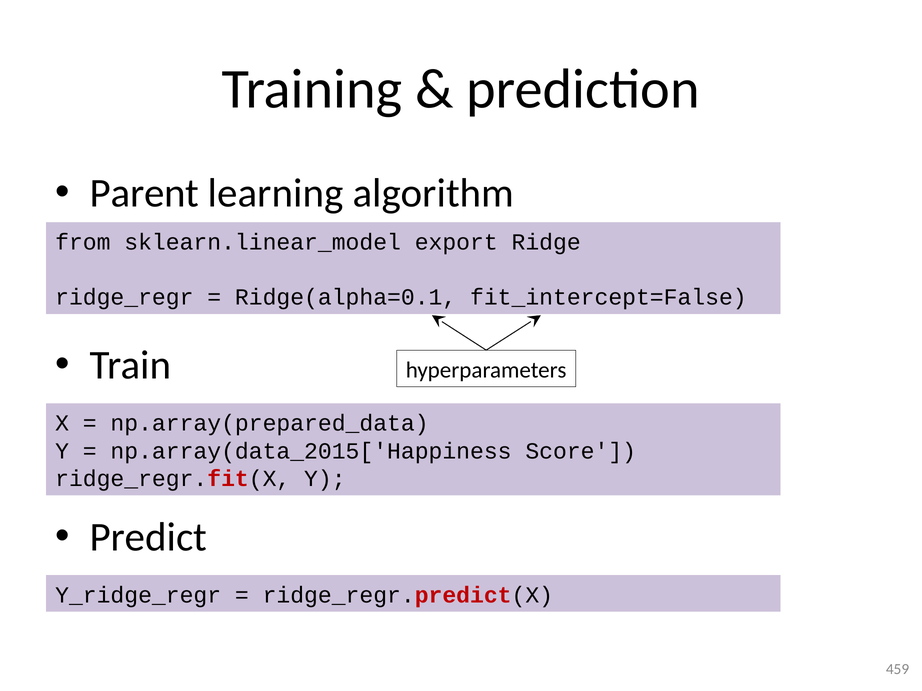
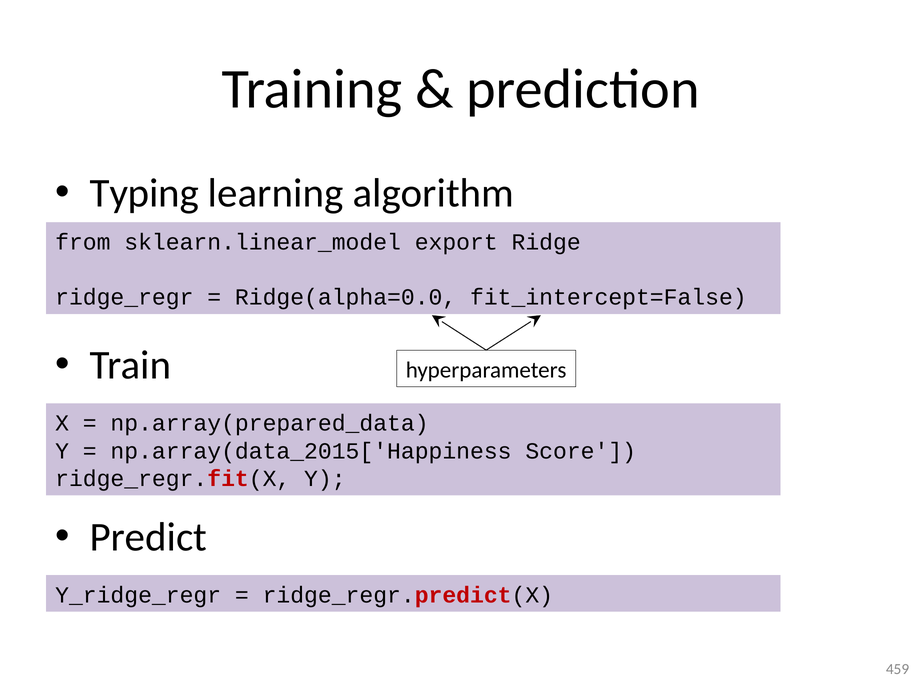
Parent: Parent -> Typing (144, 193)
Ridge(alpha=0.1: Ridge(alpha=0.1 -> Ridge(alpha=0.0 (346, 298)
